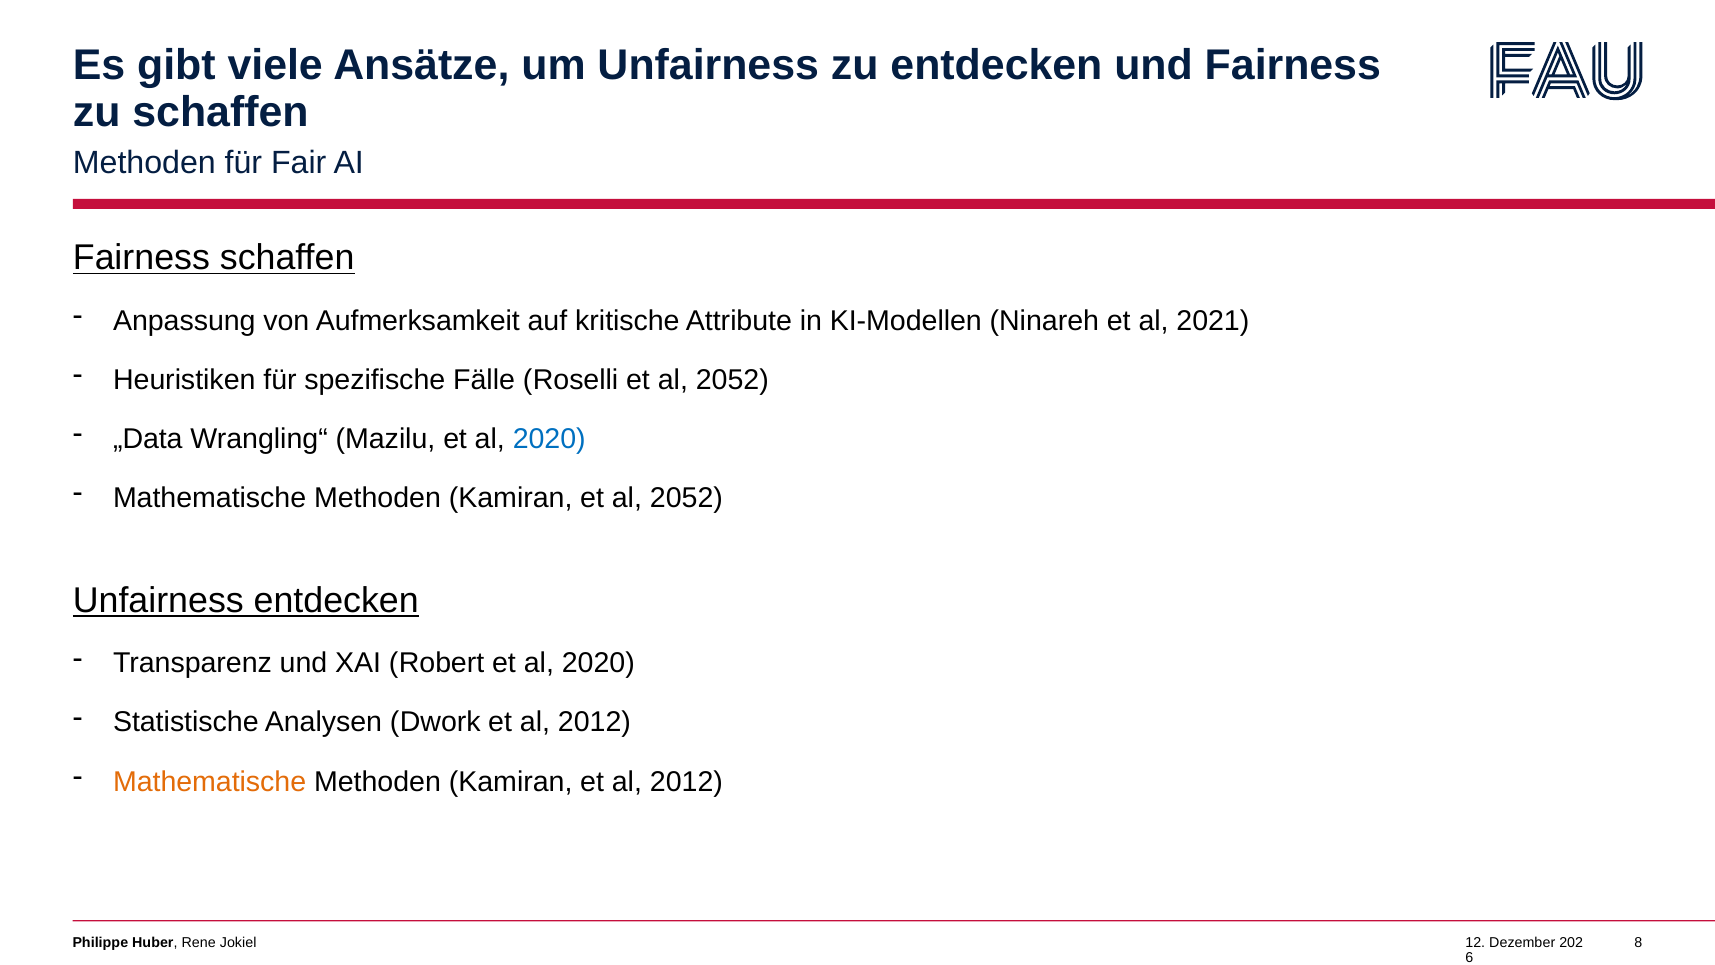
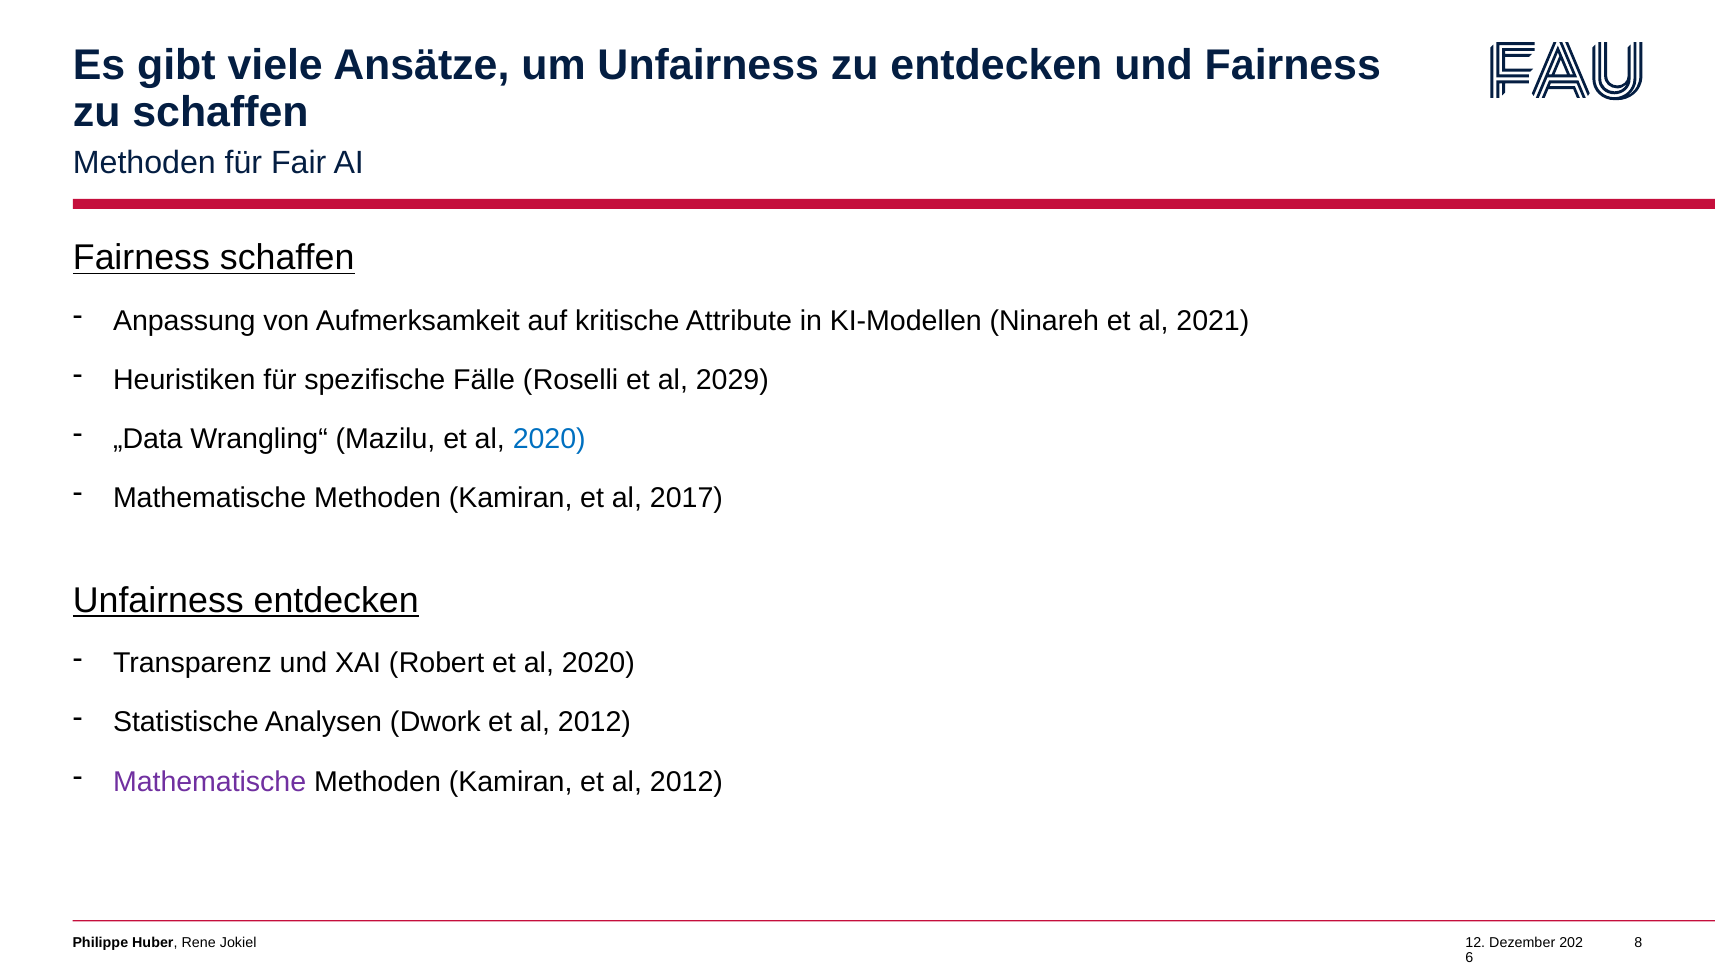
Roselli et al 2052: 2052 -> 2029 (732, 380)
Kamiran et al 2052: 2052 -> 2017 (686, 498)
Mathematische colour: orange -> purple (210, 781)
